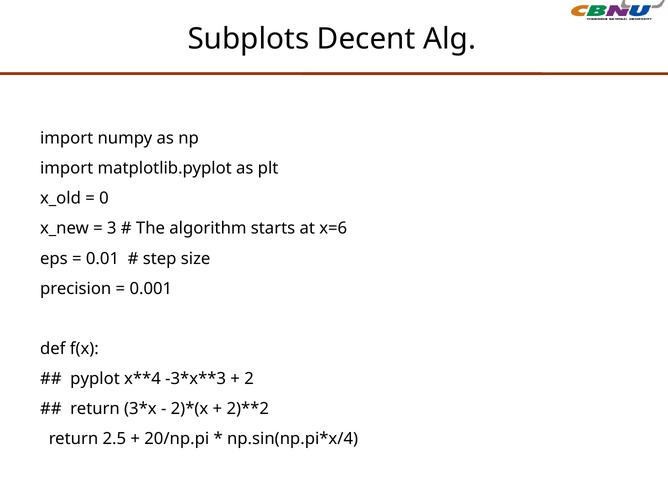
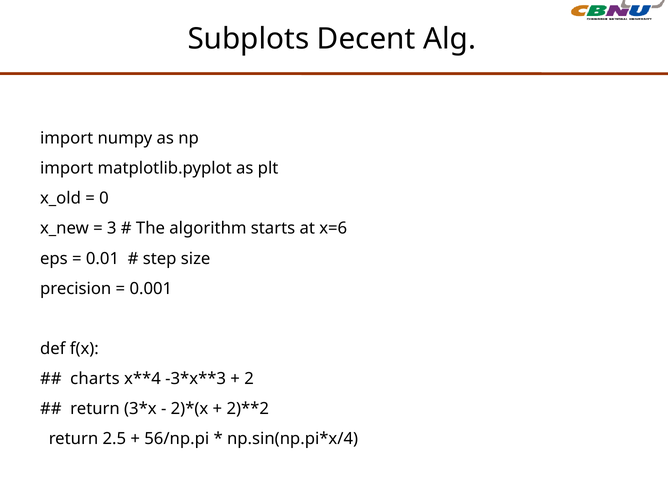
pyplot: pyplot -> charts (95, 379)
20/np.pi: 20/np.pi -> 56/np.pi (177, 439)
